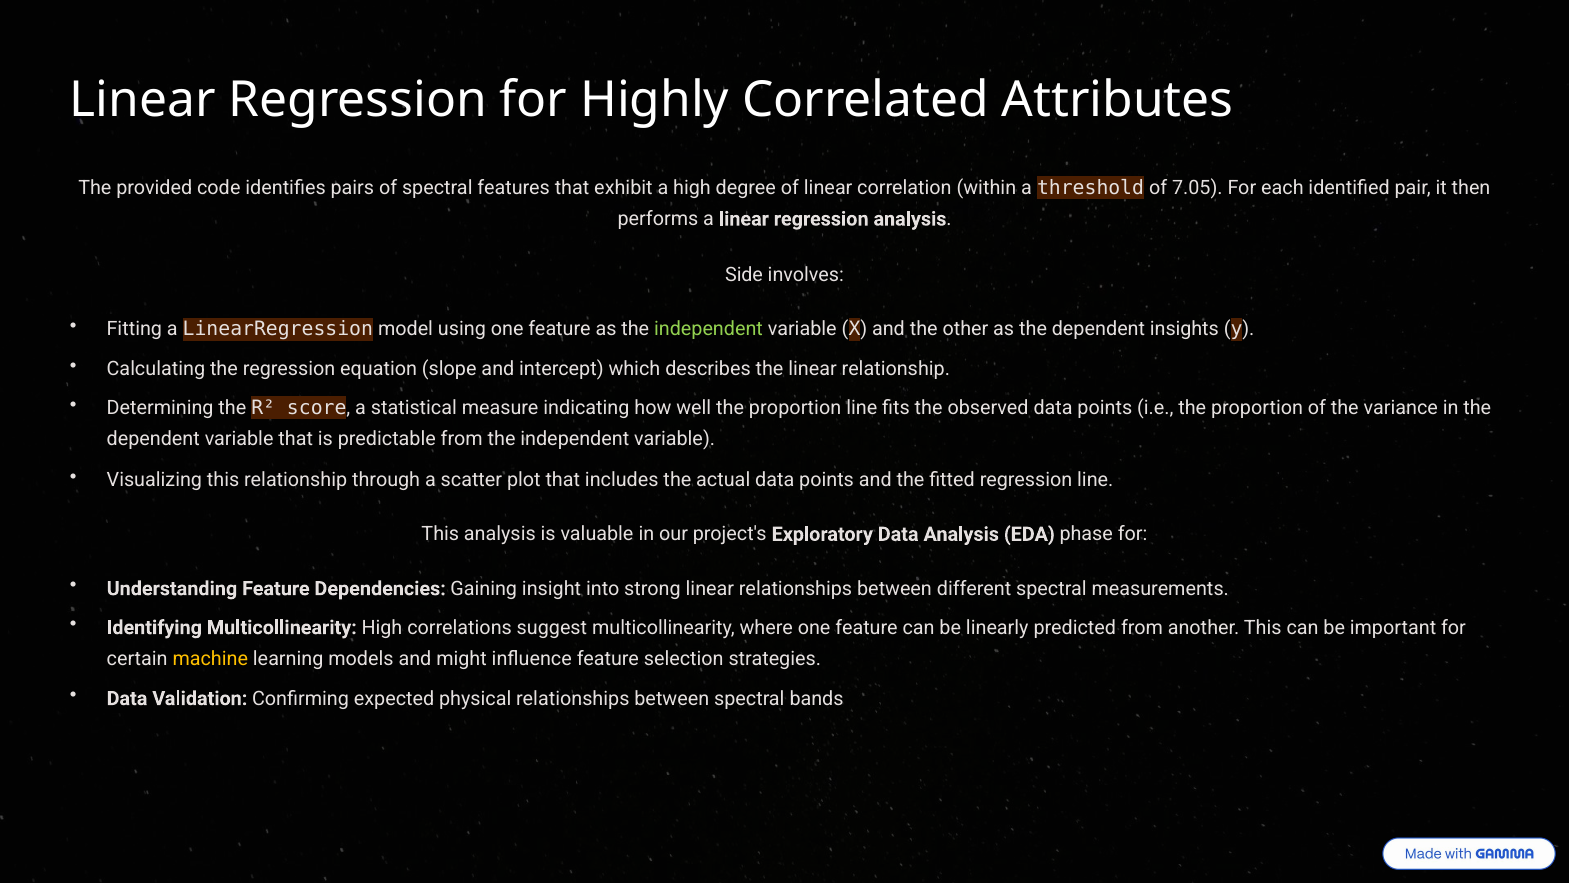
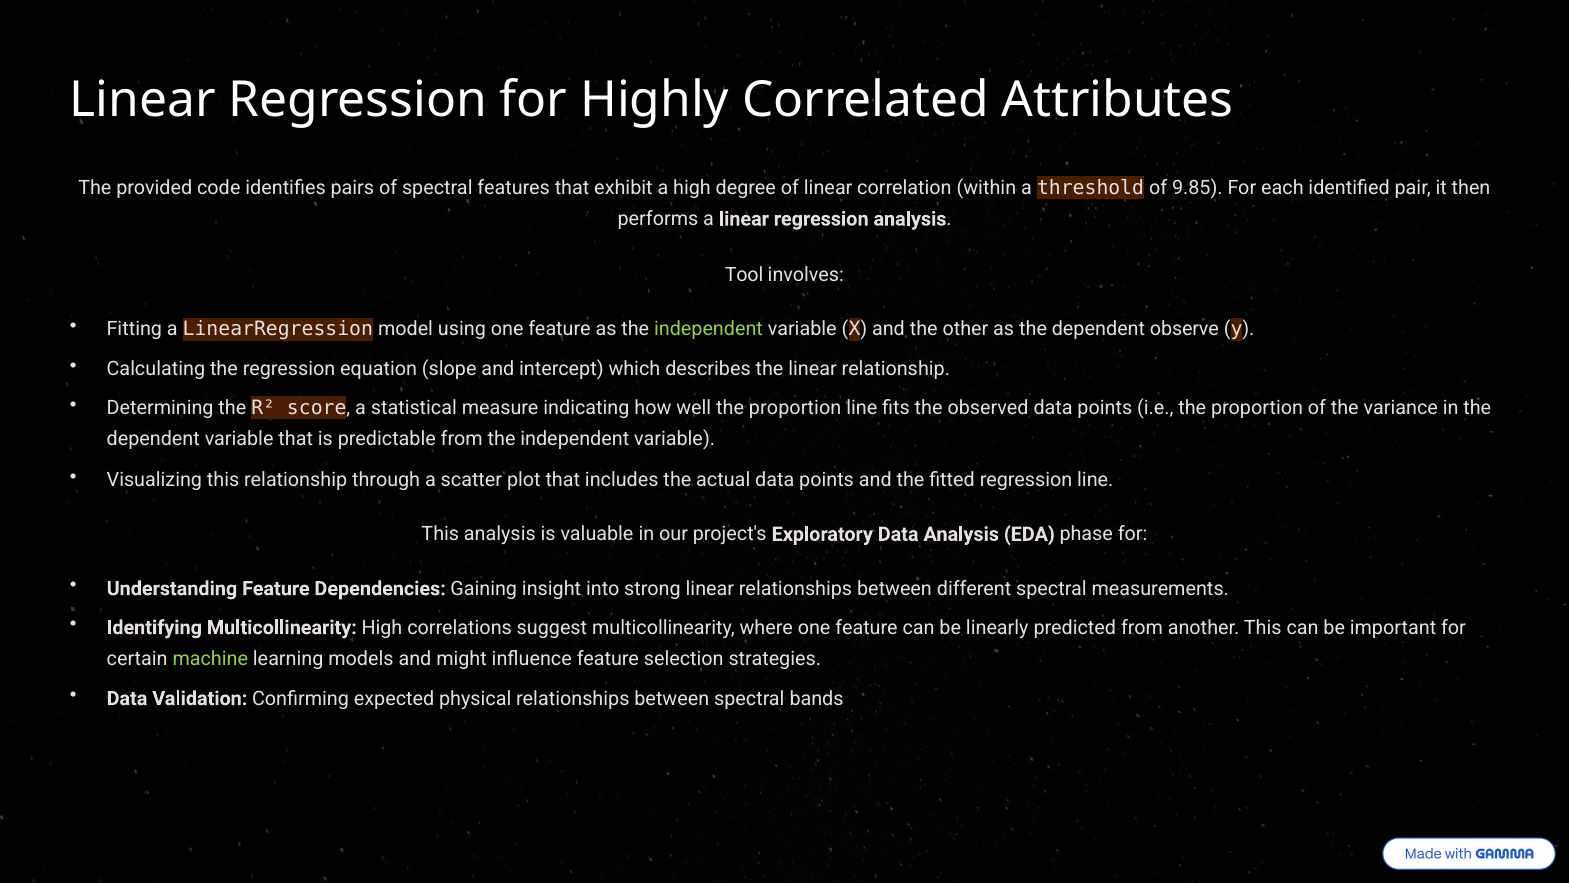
7.05: 7.05 -> 9.85 (1197, 188)
Side: Side -> Tool (744, 275)
insights: insights -> observe (1184, 329)
machine colour: yellow -> light green (210, 659)
